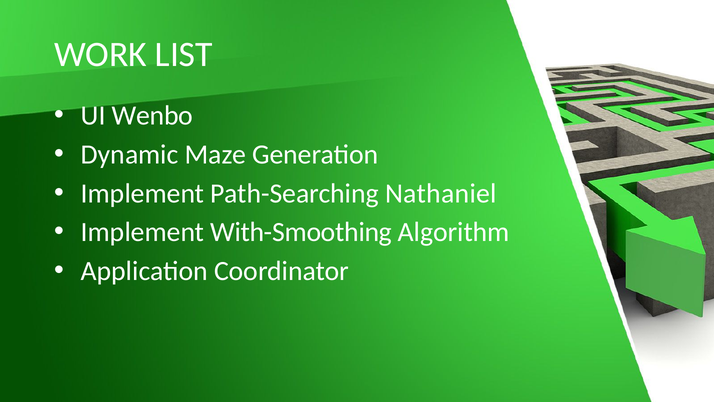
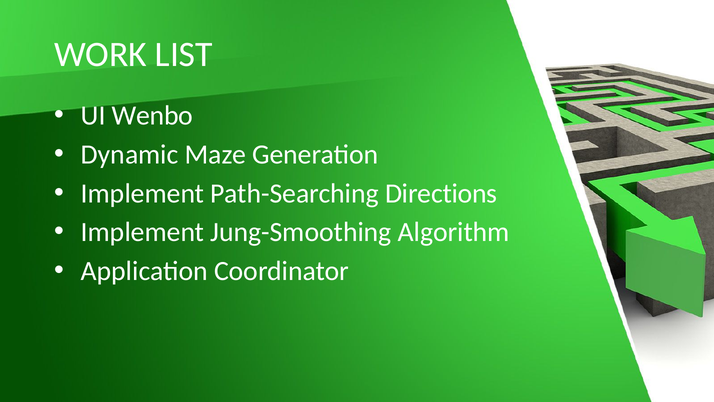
Nathaniel: Nathaniel -> Directions (441, 193)
With-Smoothing: With-Smoothing -> Jung-Smoothing (301, 232)
